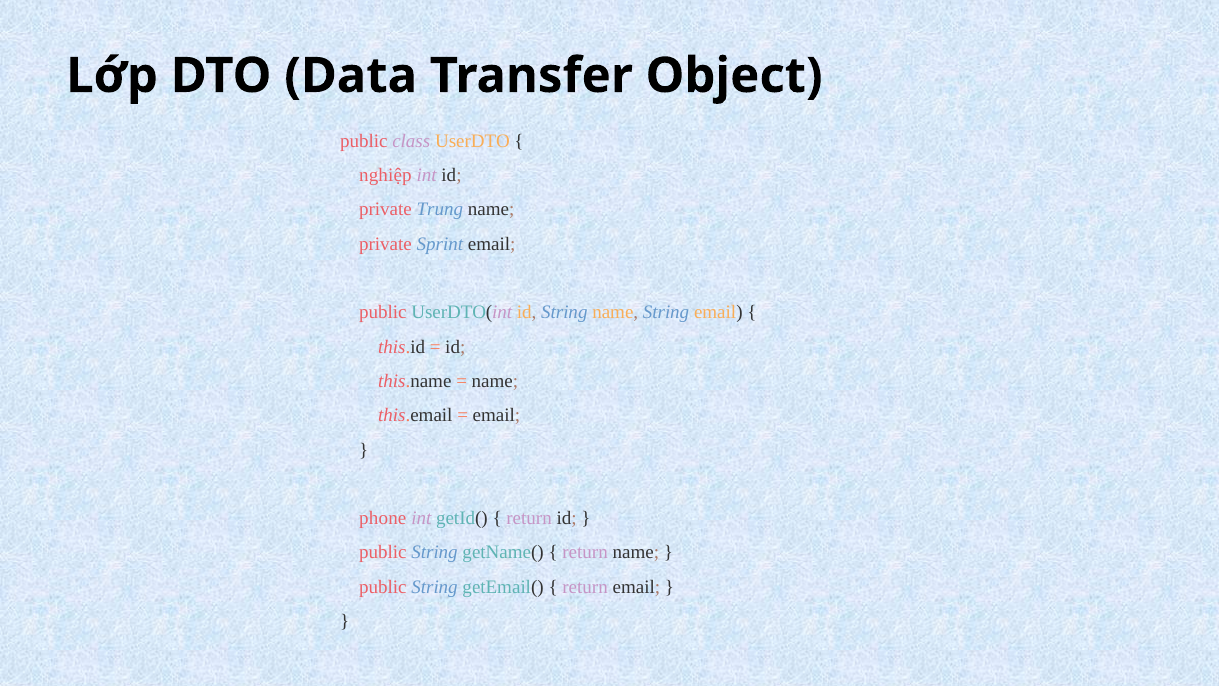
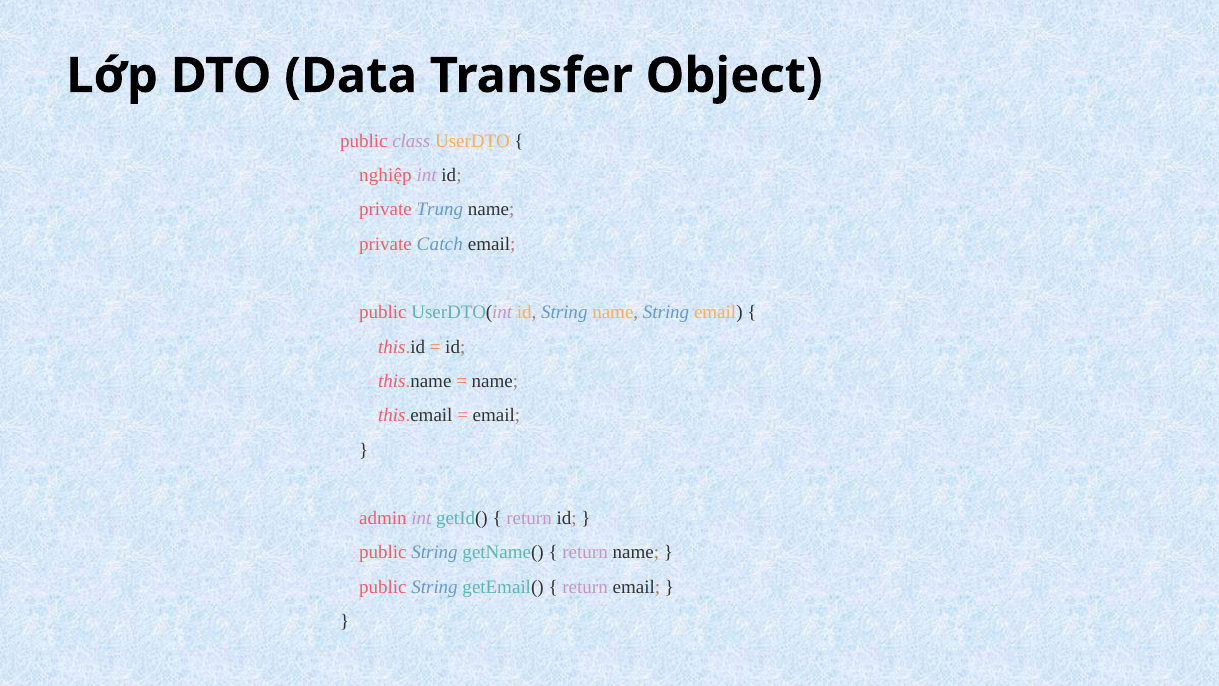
Sprint: Sprint -> Catch (440, 244)
phone: phone -> admin (383, 518)
